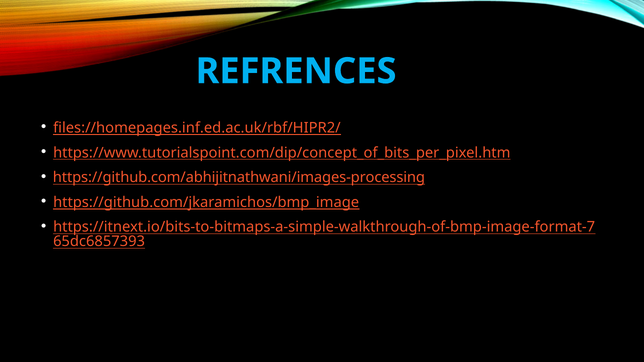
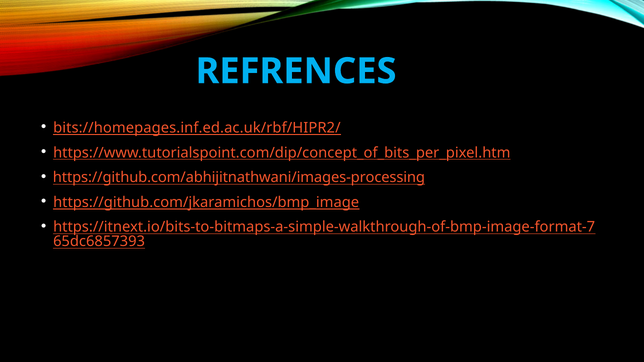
files://homepages.inf.ed.ac.uk/rbf/HIPR2/: files://homepages.inf.ed.ac.uk/rbf/HIPR2/ -> bits://homepages.inf.ed.ac.uk/rbf/HIPR2/ (197, 128)
